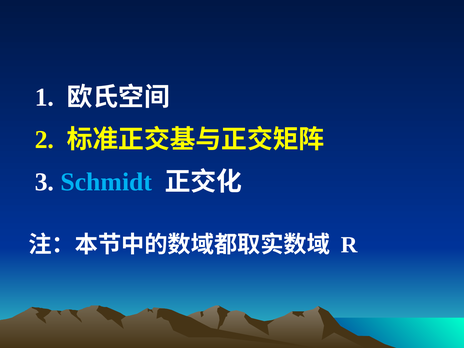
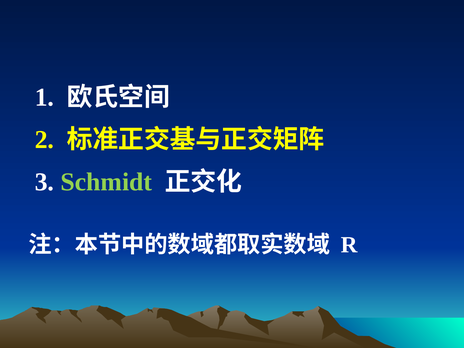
Schmidt colour: light blue -> light green (106, 182)
